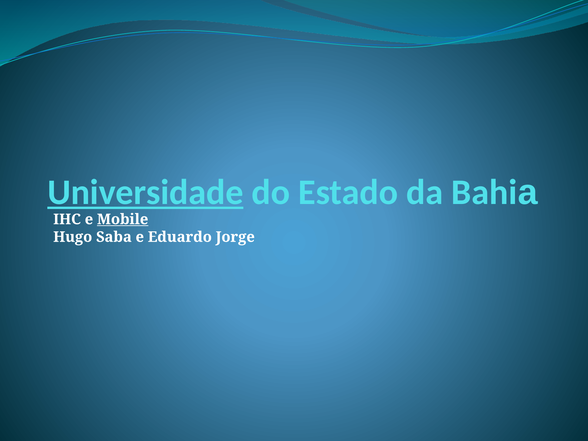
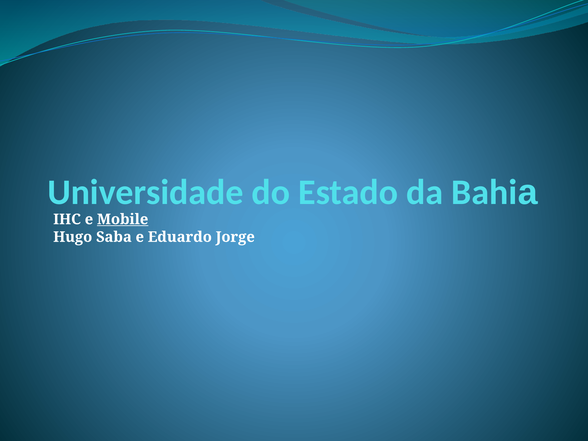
Universidade underline: present -> none (145, 192)
